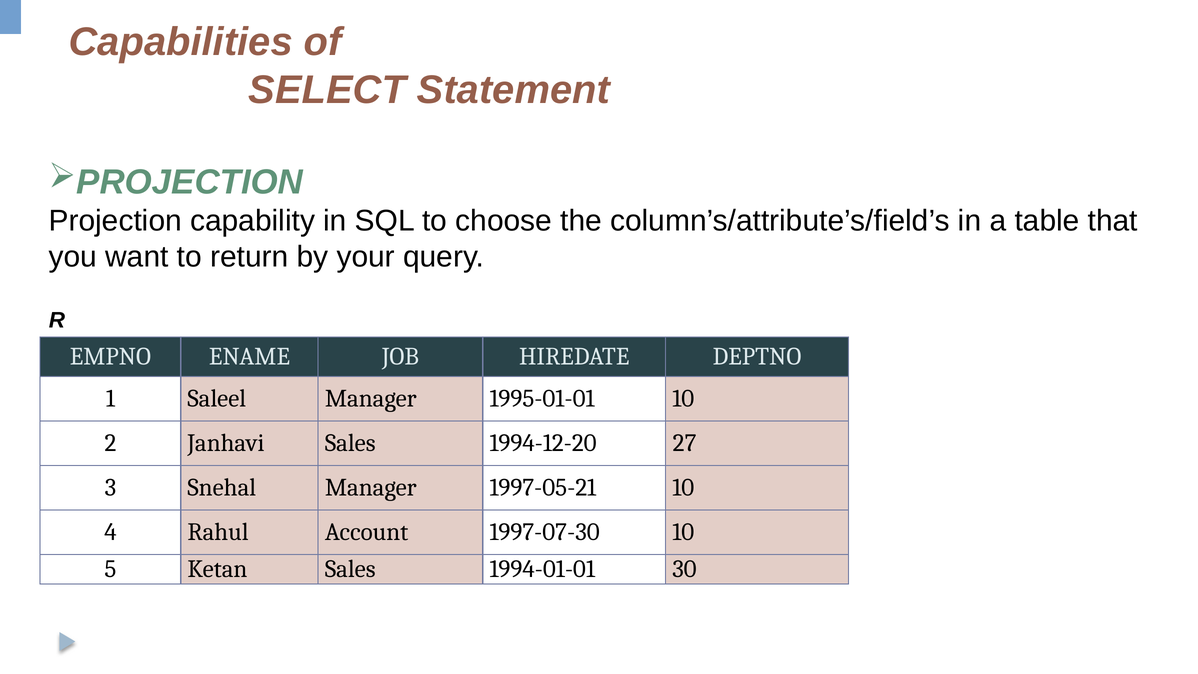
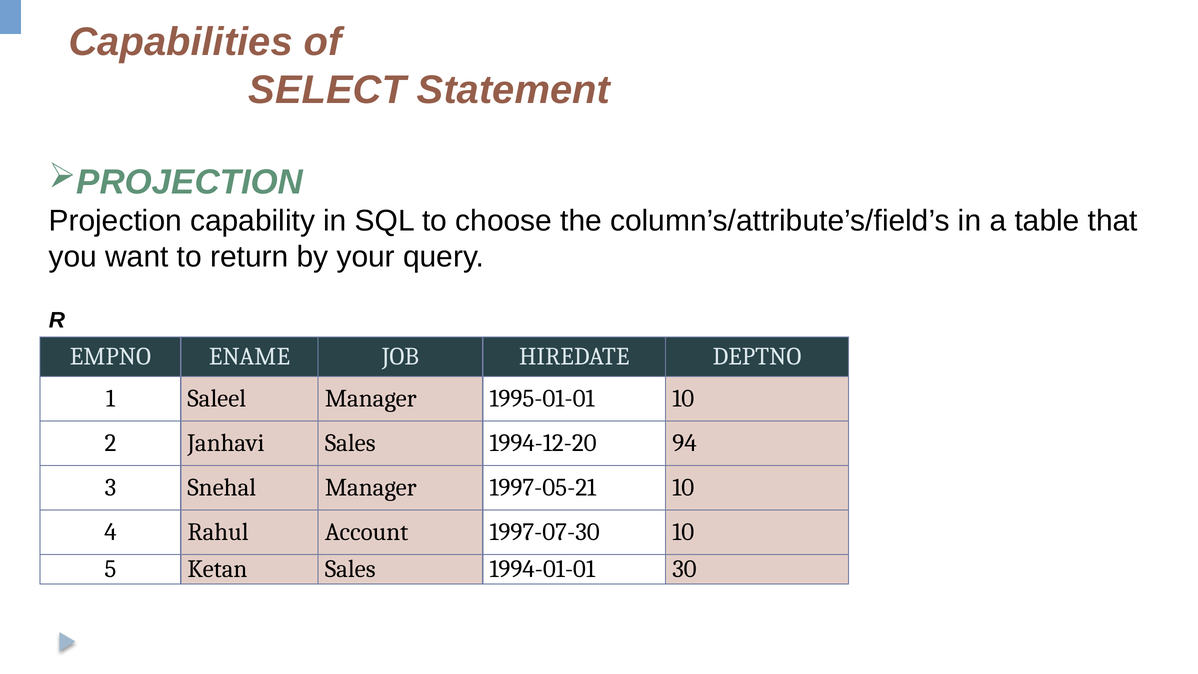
27: 27 -> 94 (685, 443)
